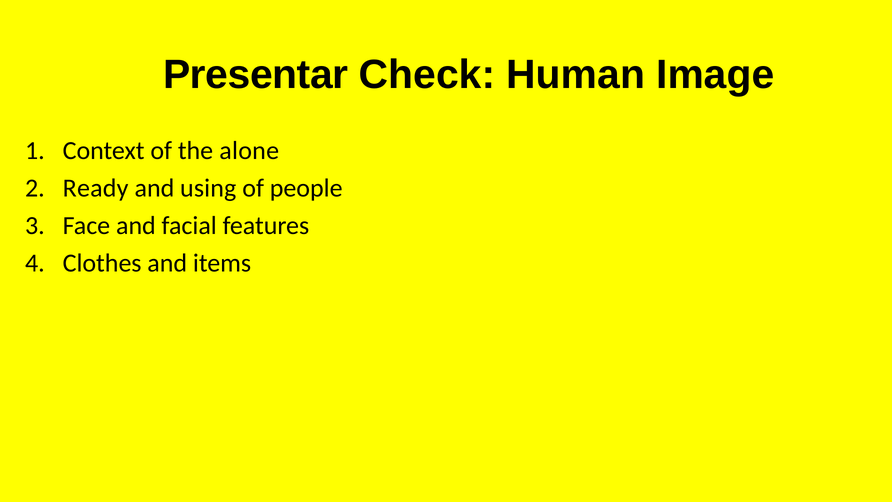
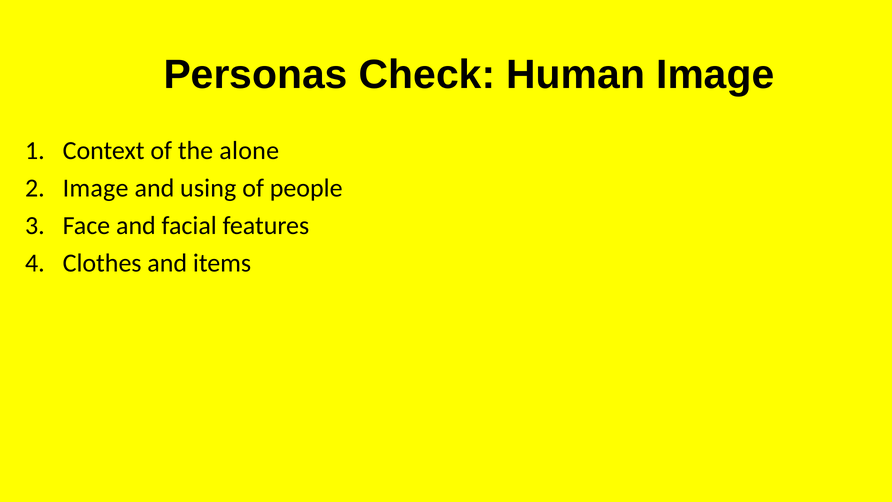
Presentar: Presentar -> Personas (256, 75)
Ready: Ready -> Image (96, 188)
